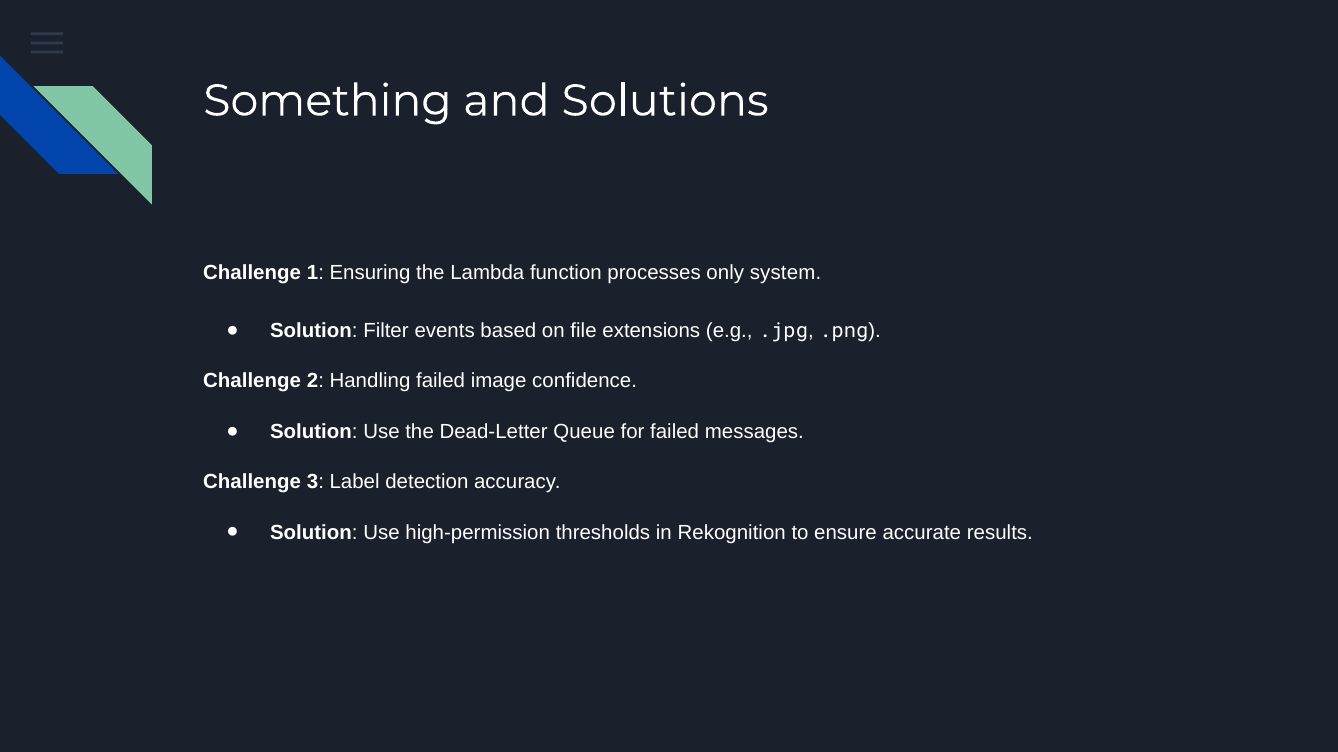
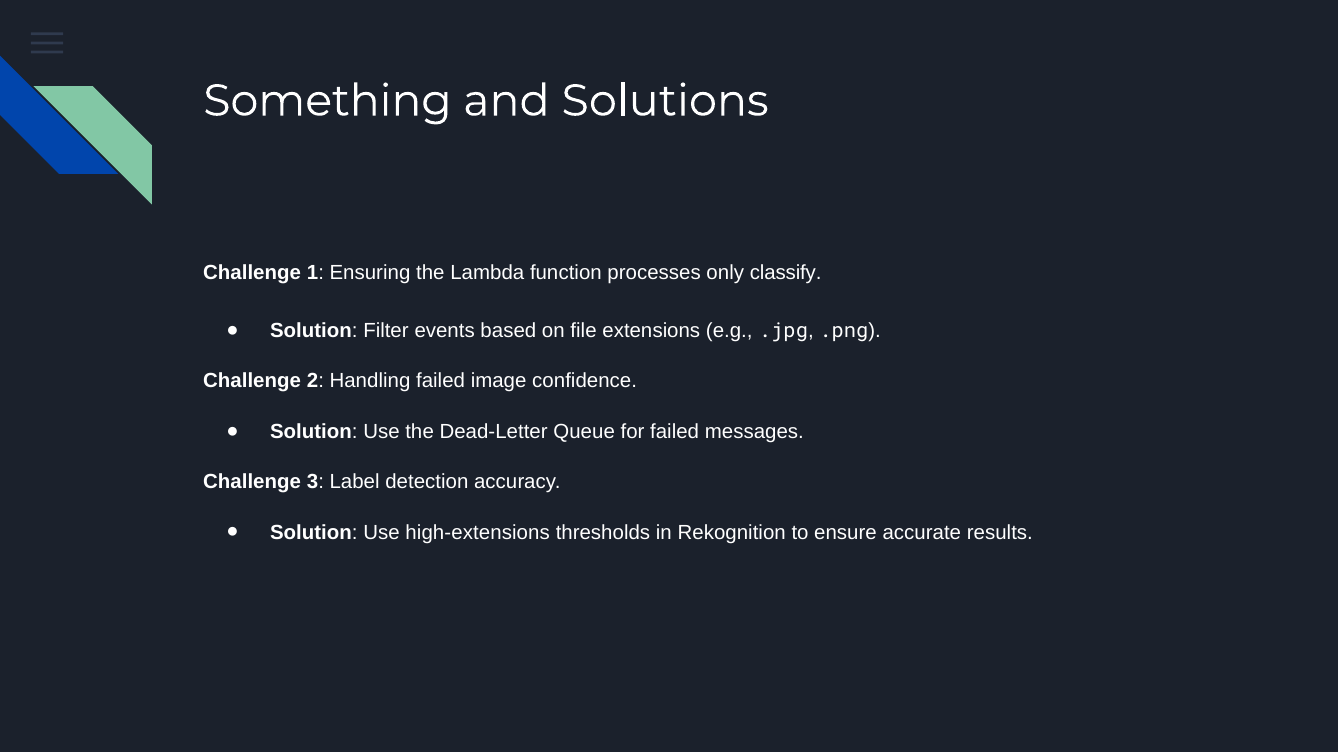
system: system -> classify (786, 273)
high-permission: high-permission -> high-extensions (478, 533)
